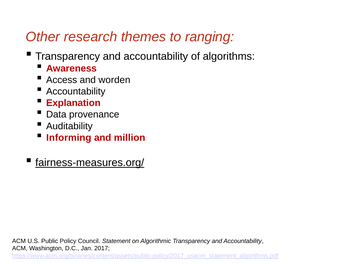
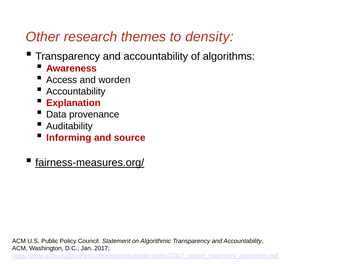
ranging: ranging -> density (210, 37)
million: million -> source (130, 138)
